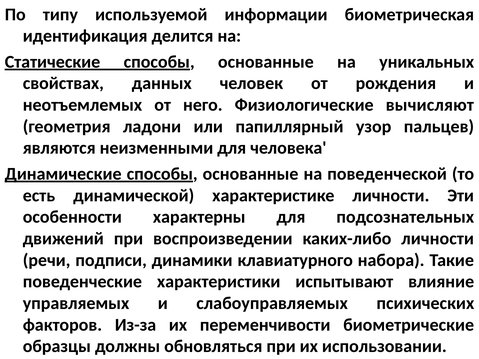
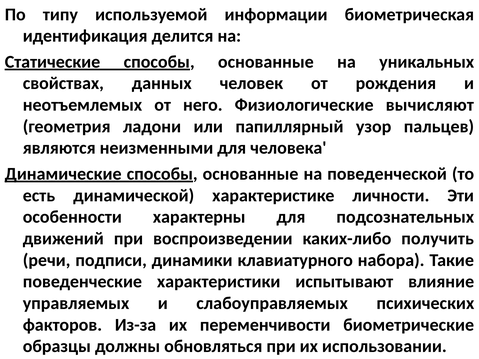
каких-либо личности: личности -> получить (438, 239)
